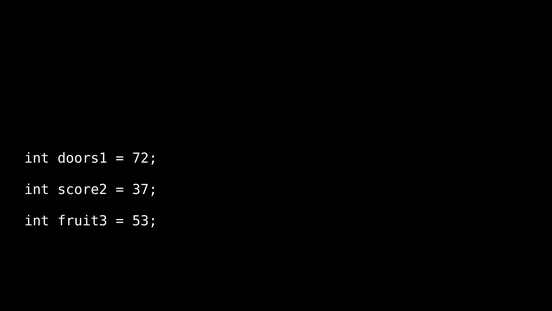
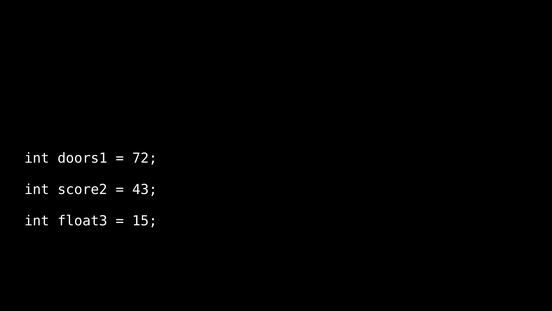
37: 37 -> 43 (145, 189)
fruit3: fruit3 -> float3 (82, 221)
53: 53 -> 15 (145, 221)
